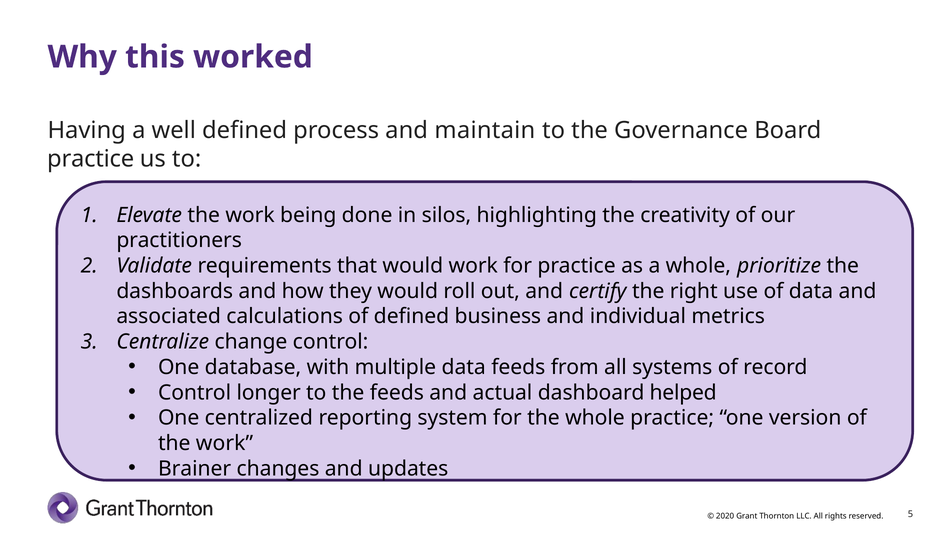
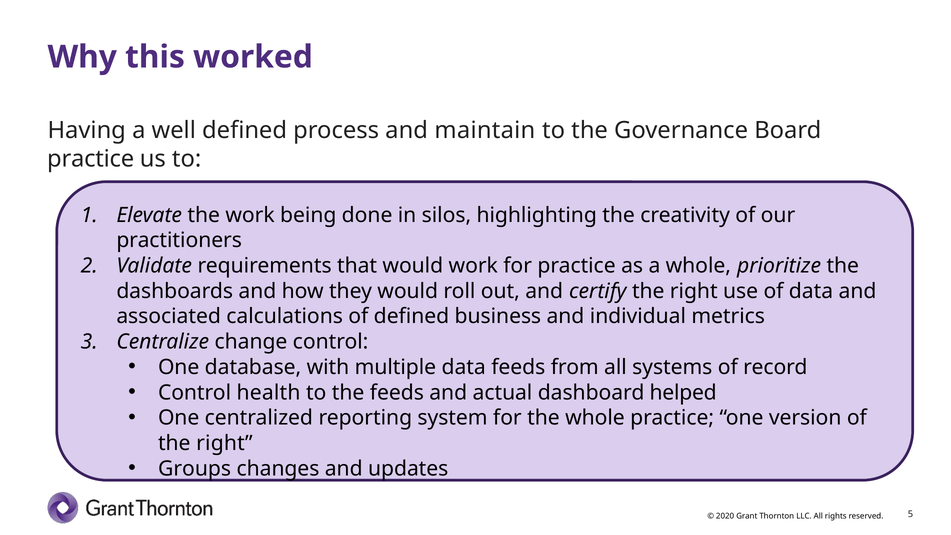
longer: longer -> health (268, 393)
work: work -> right (224, 443)
Brainer: Brainer -> Groups (195, 469)
